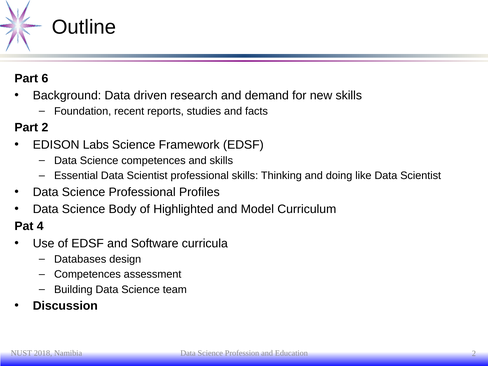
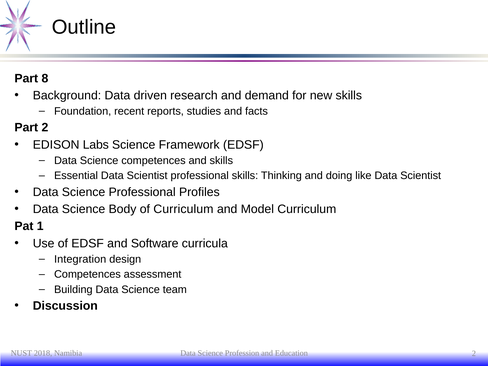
6: 6 -> 8 (45, 78)
of Highlighted: Highlighted -> Curriculum (183, 209)
4: 4 -> 1 (40, 226)
Databases: Databases -> Integration (80, 259)
